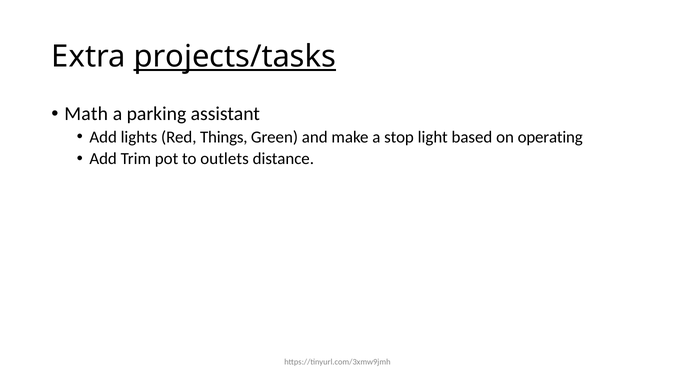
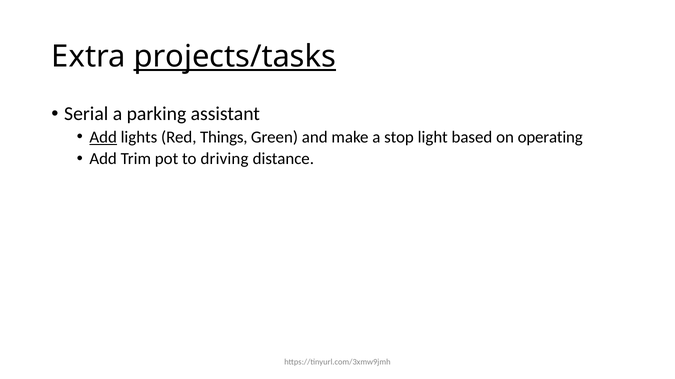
Math: Math -> Serial (86, 114)
Add underline: none -> present (103, 137)
outlets: outlets -> driving (225, 159)
